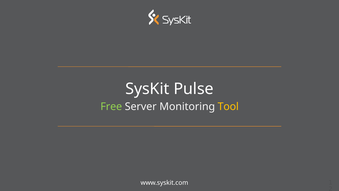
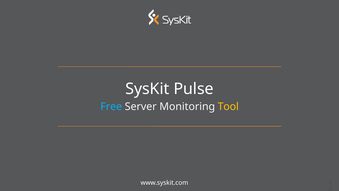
Free colour: light green -> light blue (111, 107)
